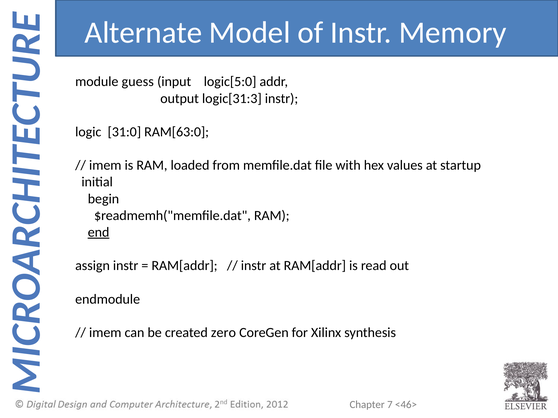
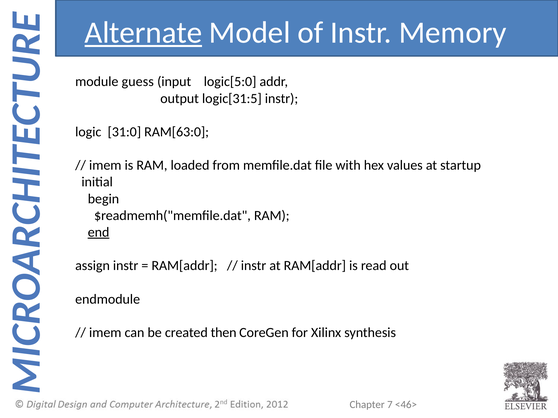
Alternate underline: none -> present (143, 33)
logic[31:3: logic[31:3 -> logic[31:5 (232, 99)
zero: zero -> then (224, 333)
